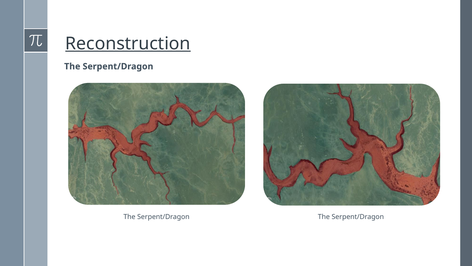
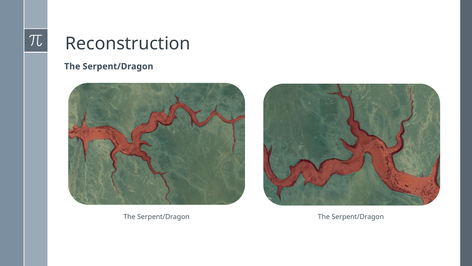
Reconstruction underline: present -> none (128, 43)
